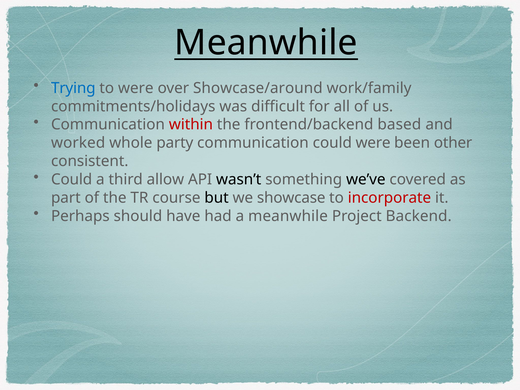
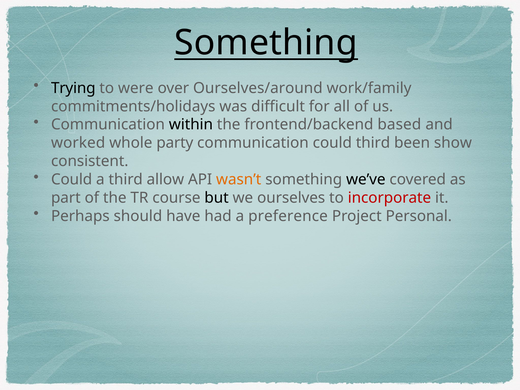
Meanwhile: Meanwhile -> Something (266, 43)
Trying colour: blue -> black (73, 88)
Showcase/around: Showcase/around -> Ourselves/around (258, 88)
within colour: red -> black (191, 125)
could were: were -> third (373, 143)
other: other -> show (453, 143)
wasn’t colour: black -> orange (239, 179)
showcase: showcase -> ourselves (291, 198)
a meanwhile: meanwhile -> preference (288, 216)
Backend: Backend -> Personal (419, 216)
